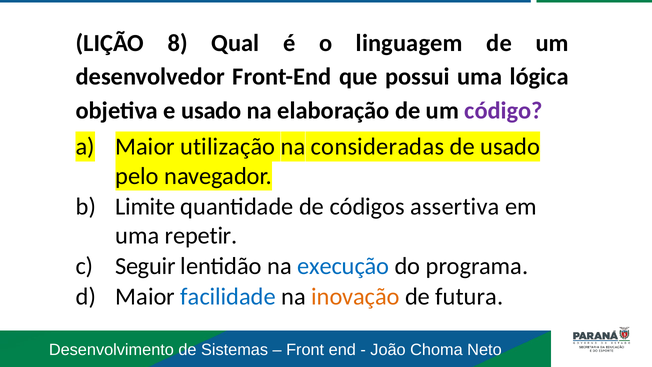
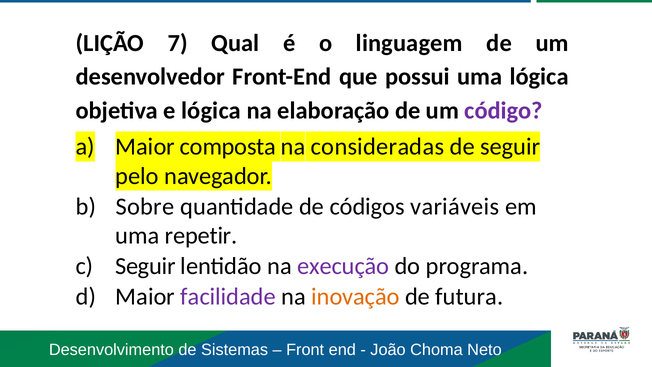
8: 8 -> 7 (178, 43)
e usado: usado -> lógica (211, 110)
utilização: utilização -> composta (228, 147)
de usado: usado -> seguir (510, 147)
Limite: Limite -> Sobre (145, 206)
assertiva: assertiva -> variáveis (455, 206)
execução colour: blue -> purple (343, 266)
facilidade colour: blue -> purple (228, 296)
